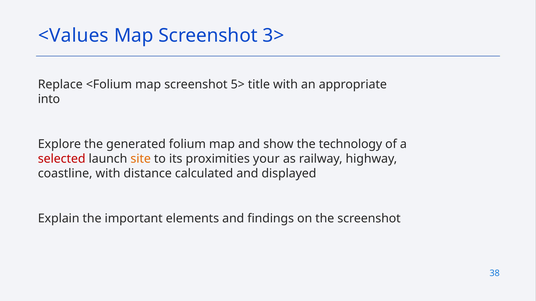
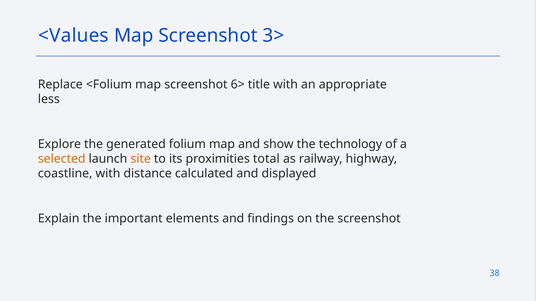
5>: 5> -> 6> (238, 85)
into: into -> less (49, 99)
selected colour: red -> orange (62, 159)
your: your -> total (266, 159)
